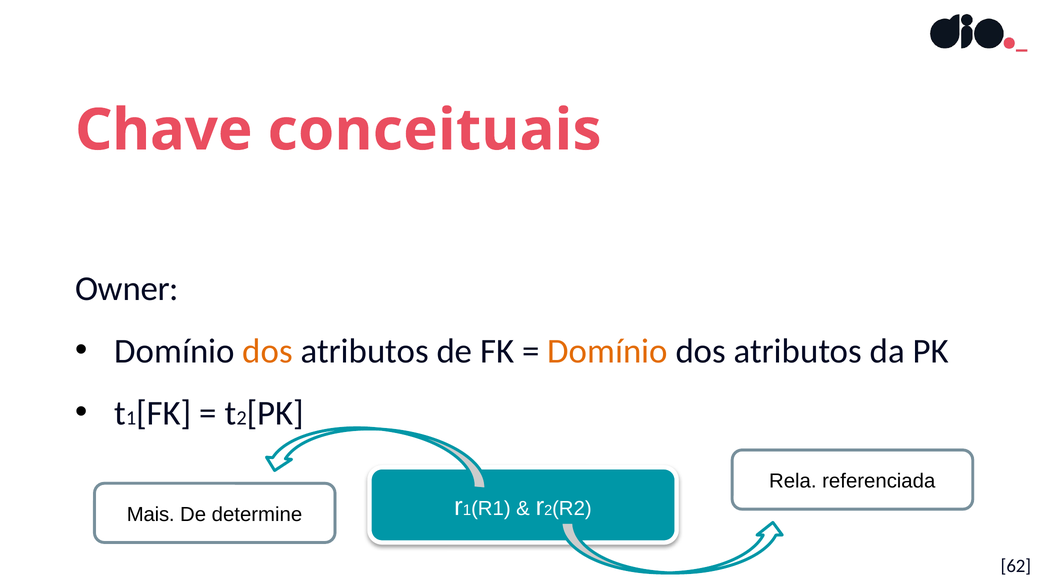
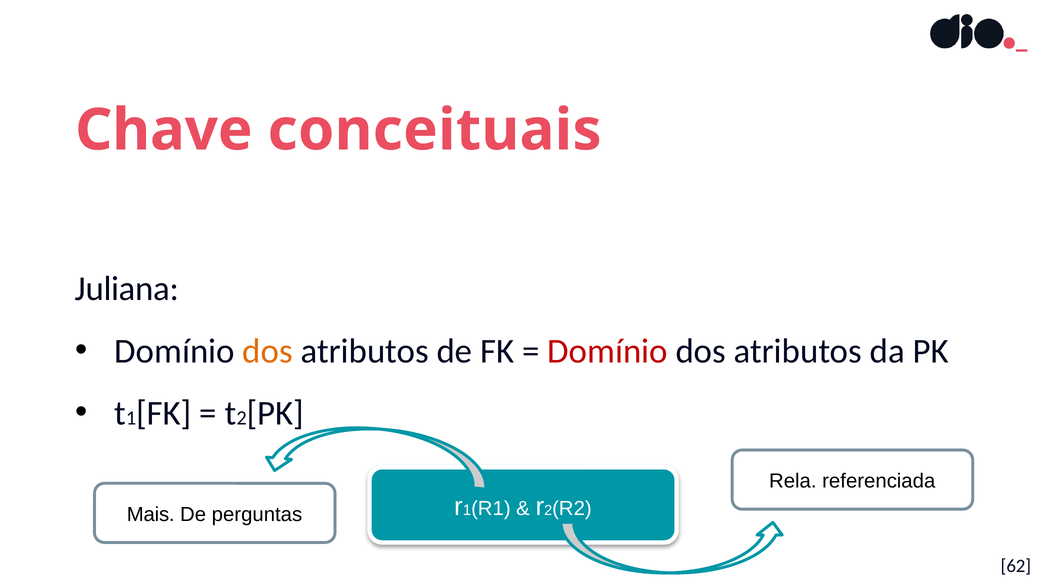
Owner: Owner -> Juliana (127, 289)
Domínio colour: orange -> red (608, 351)
determine: determine -> perguntas (257, 515)
